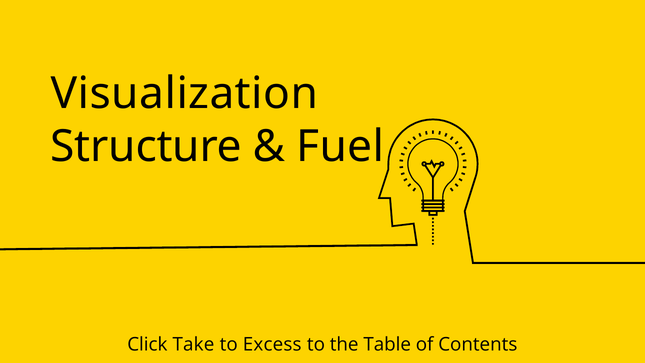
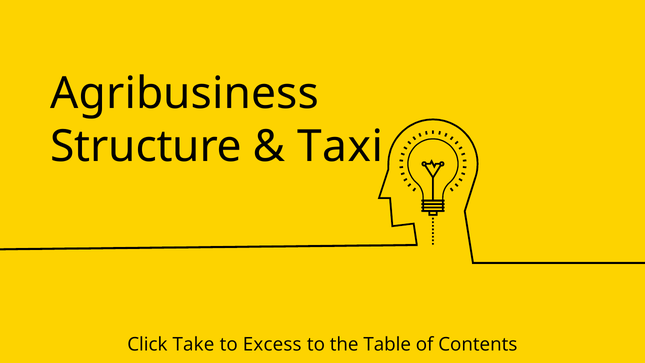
Visualization: Visualization -> Agribusiness (185, 94)
Fuel: Fuel -> Taxi (340, 147)
